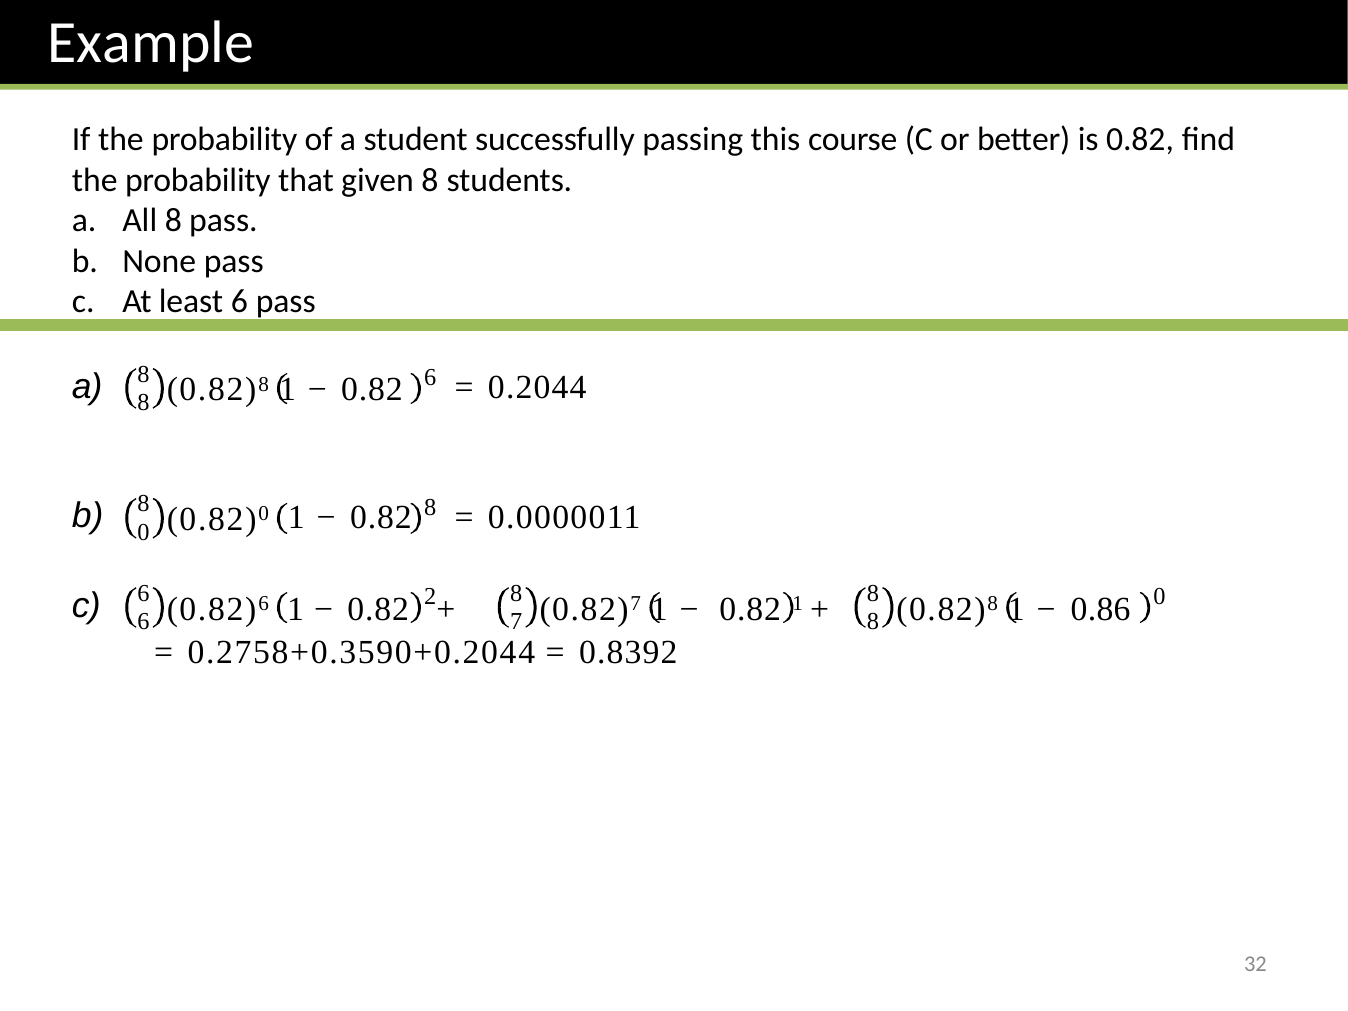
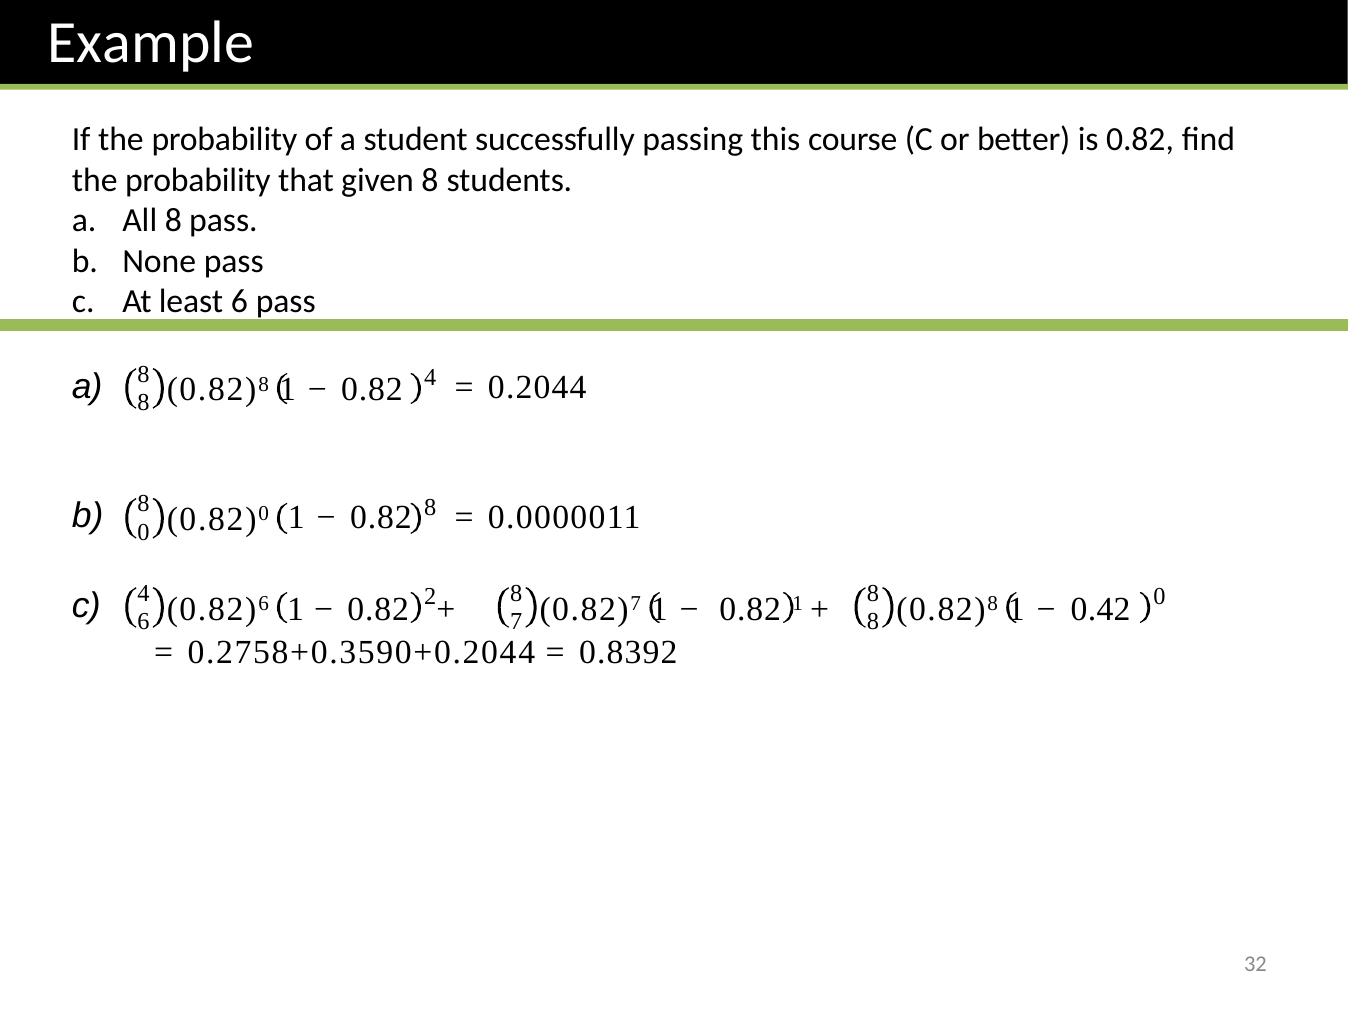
0.82 6: 6 -> 4 (430, 378)
c 6: 6 -> 4 (143, 593)
0.86: 0.86 -> 0.42 (1101, 609)
